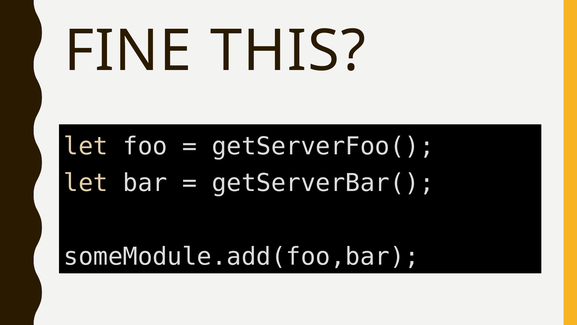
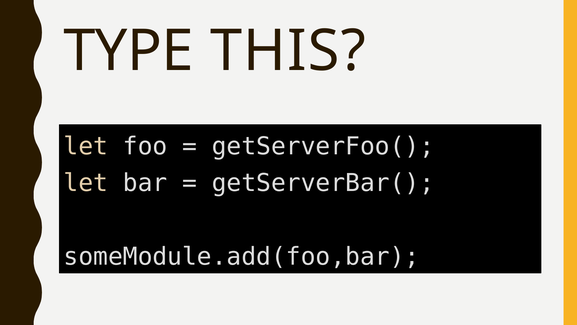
FINE: FINE -> TYPE (128, 51)
